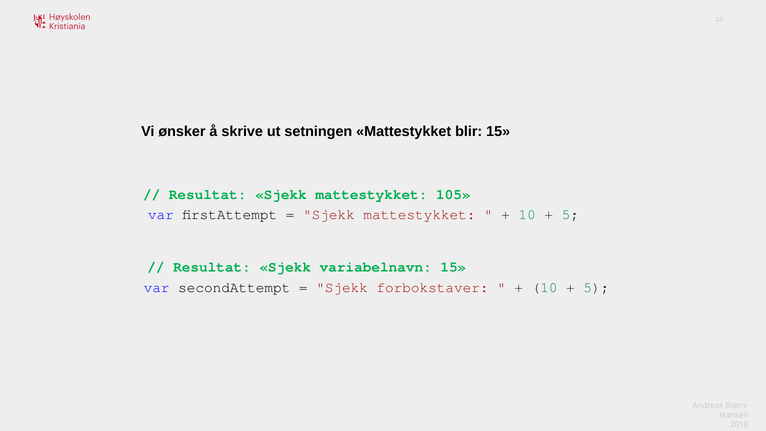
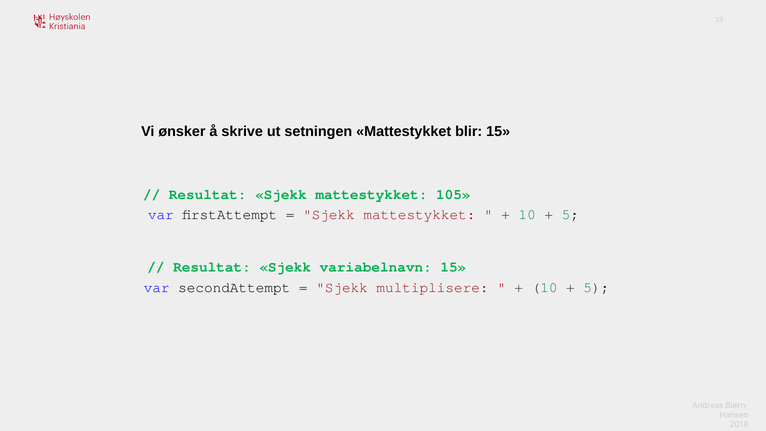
forbokstaver: forbokstaver -> multiplisere (433, 288)
